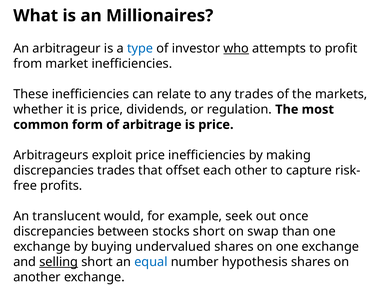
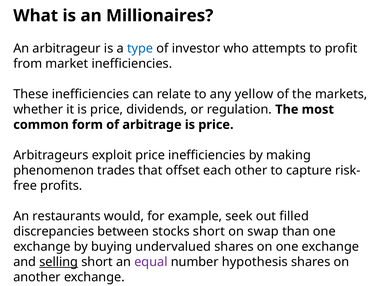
who underline: present -> none (236, 48)
any trades: trades -> yellow (254, 94)
discrepancies: discrepancies -> phenomenon (54, 170)
translucent: translucent -> restaurants (67, 216)
once: once -> filled (294, 216)
equal colour: blue -> purple (151, 262)
